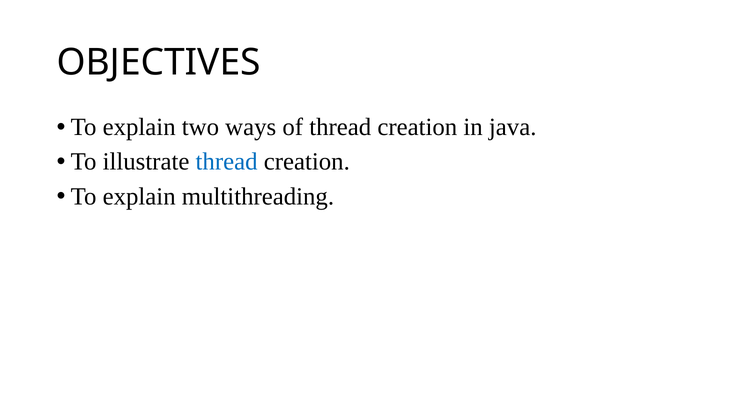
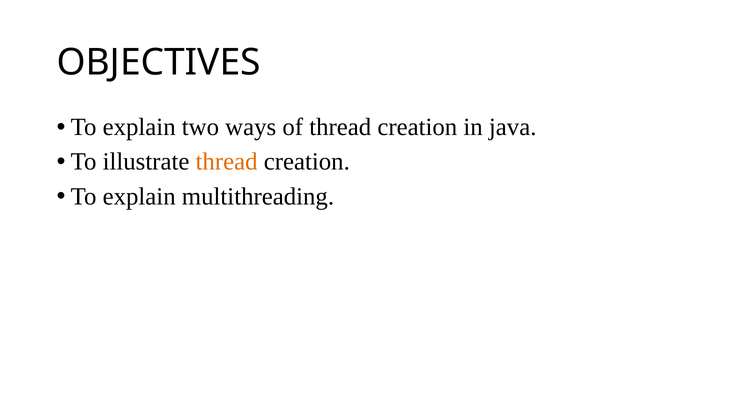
thread colour: blue -> orange (227, 162)
